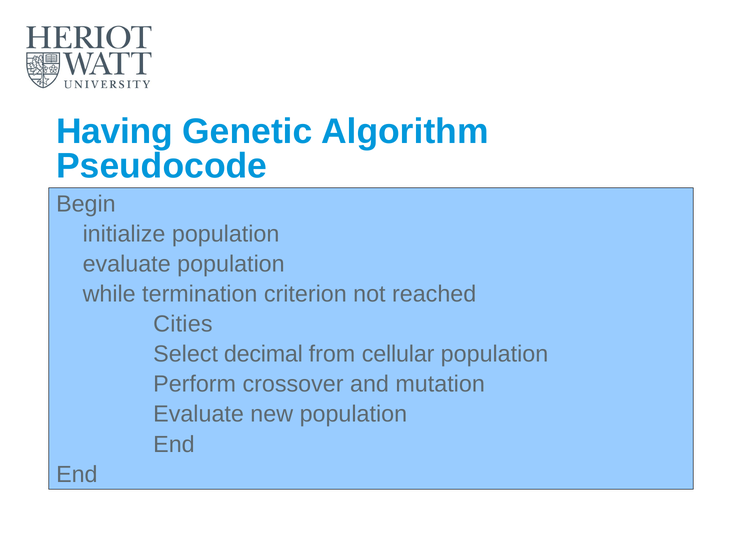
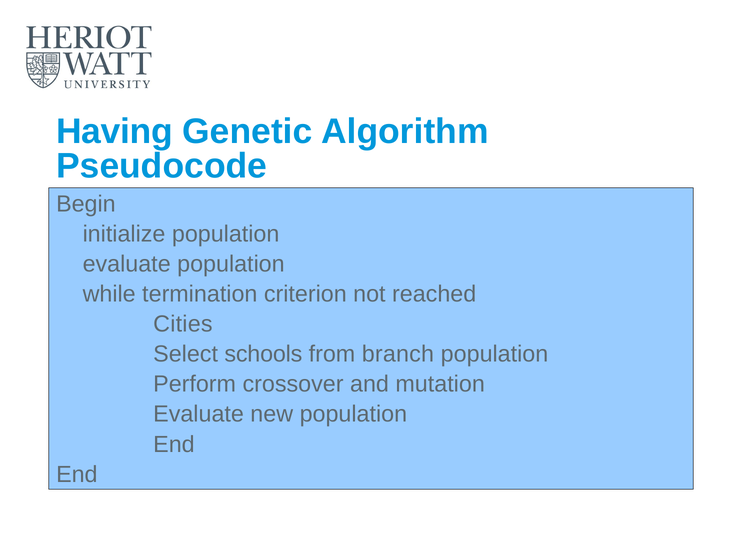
decimal: decimal -> schools (263, 354)
cellular: cellular -> branch (398, 354)
